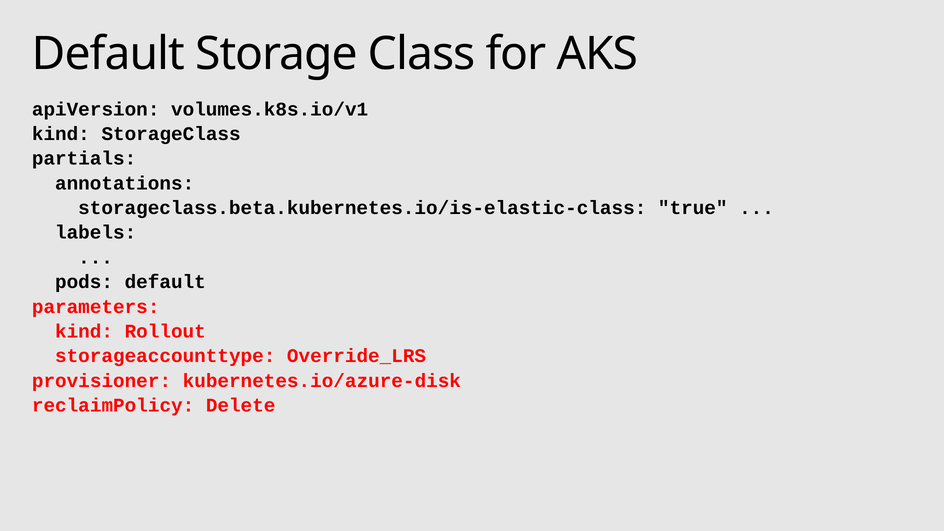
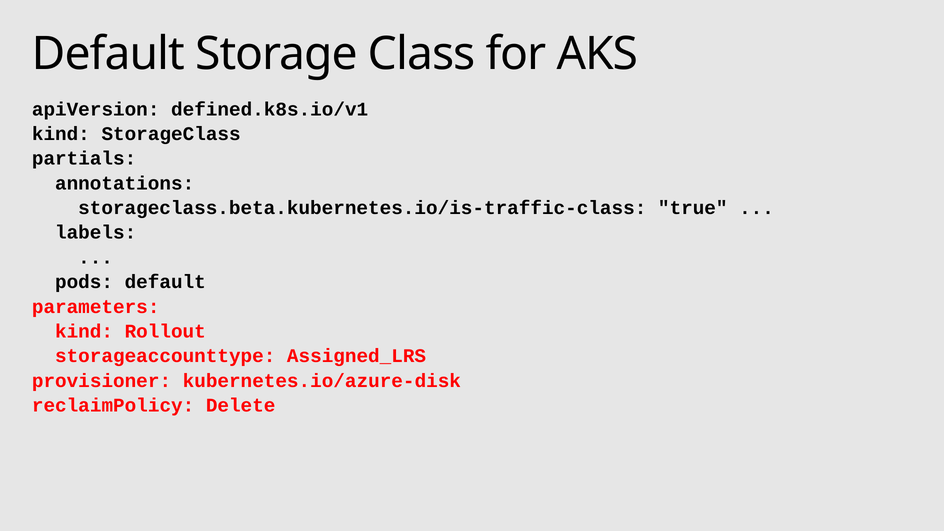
volumes.k8s.io/v1: volumes.k8s.io/v1 -> defined.k8s.io/v1 (270, 109)
storageclass.beta.kubernetes.io/is-elastic-class: storageclass.beta.kubernetes.io/is-elastic-class -> storageclass.beta.kubernetes.io/is-traffic-class (362, 208)
Override_LRS: Override_LRS -> Assigned_LRS (357, 356)
